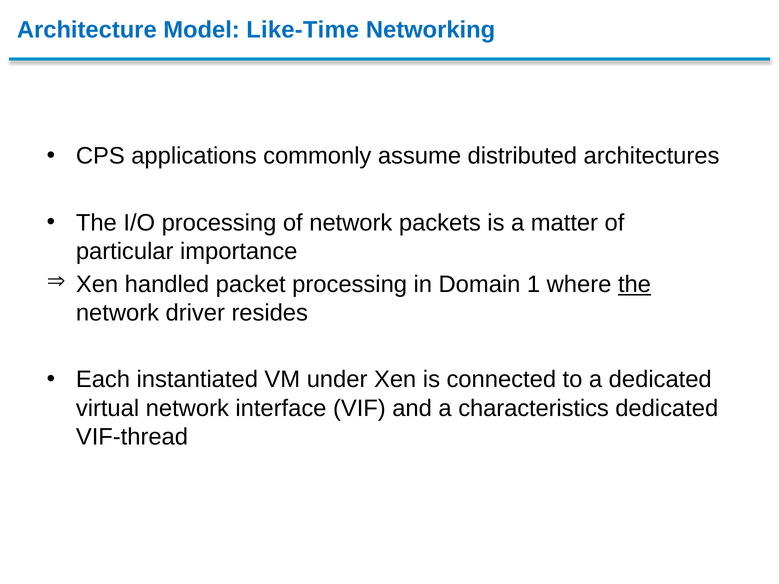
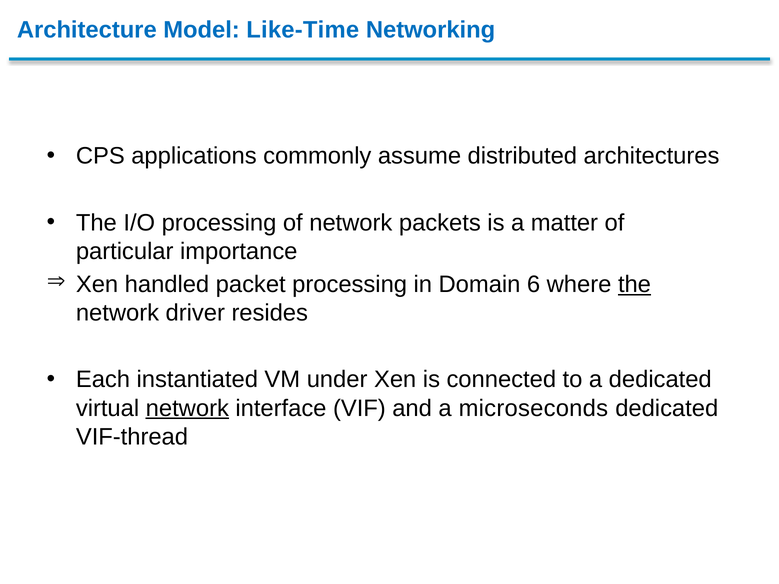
1: 1 -> 6 (534, 285)
network underline: none -> present (187, 408)
characteristics: characteristics -> microseconds (533, 408)
